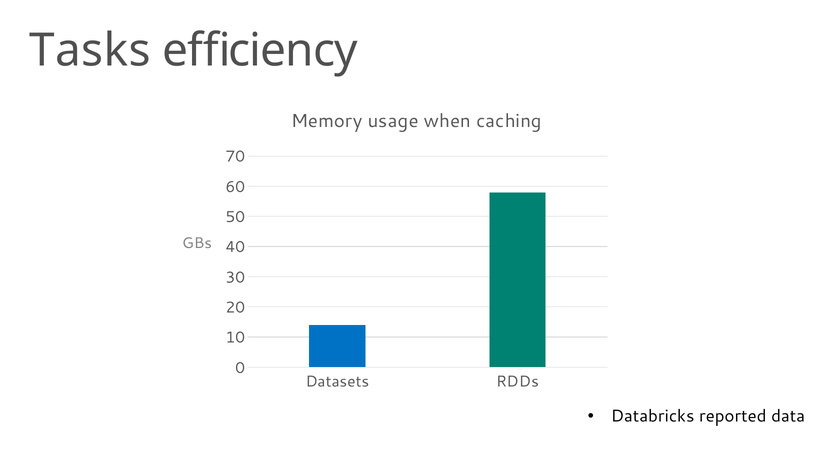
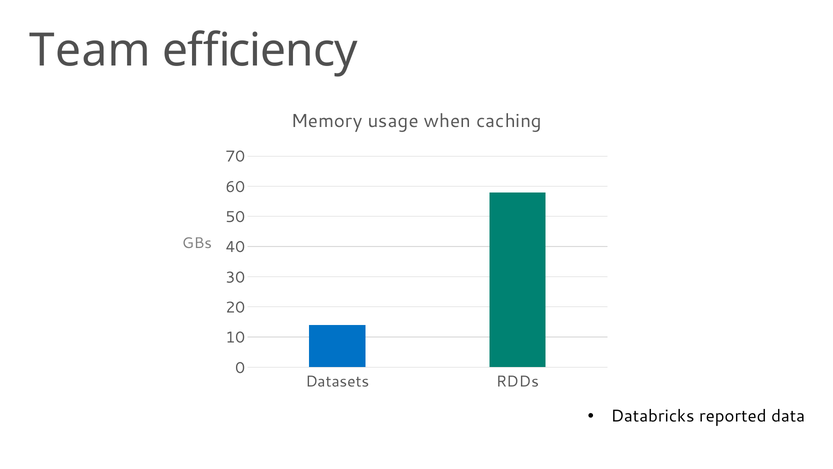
Tasks: Tasks -> Team (90, 51)
